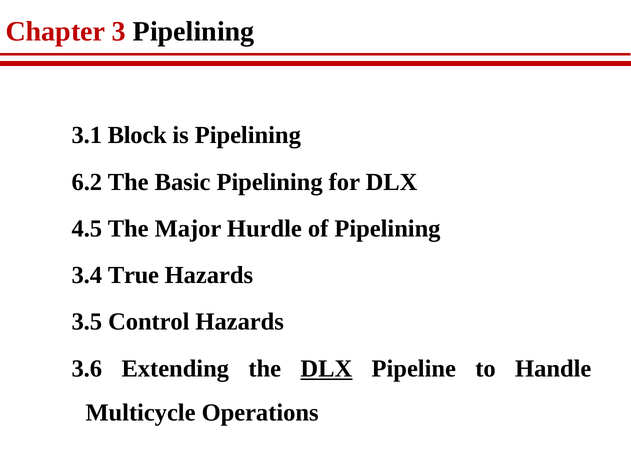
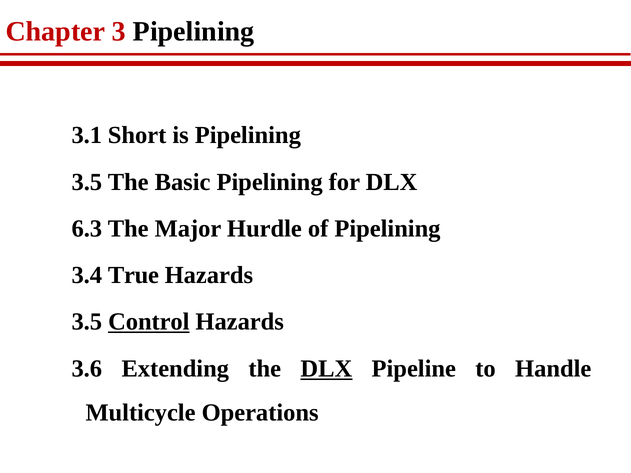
Block: Block -> Short (137, 135)
6.2: 6.2 -> 3.5 (87, 182)
4.5: 4.5 -> 6.3 (87, 229)
Control underline: none -> present (149, 322)
